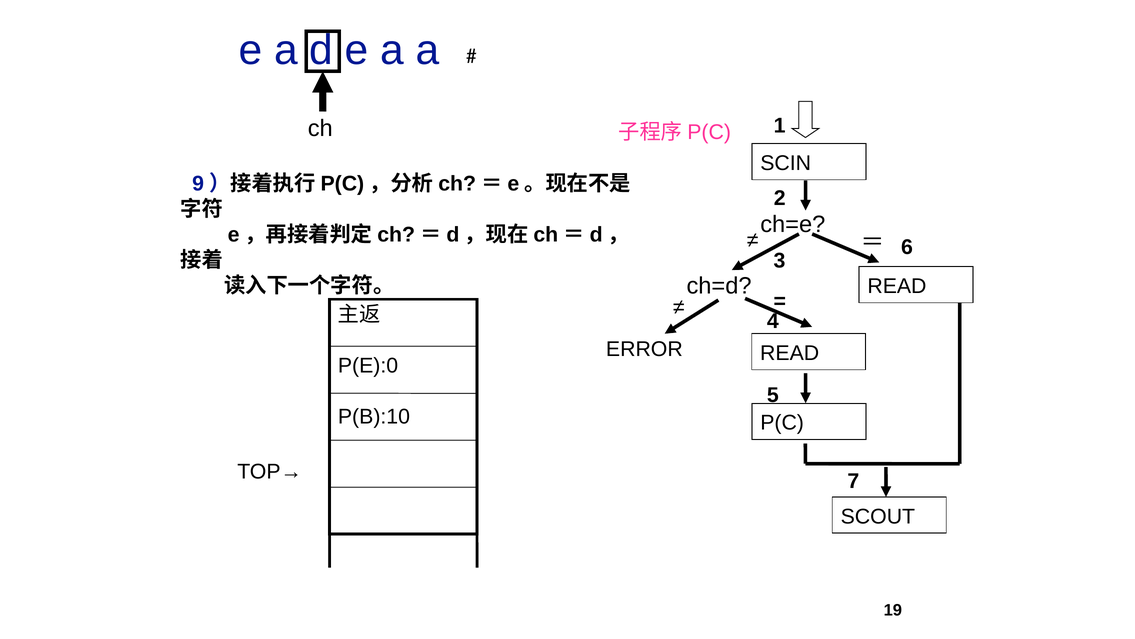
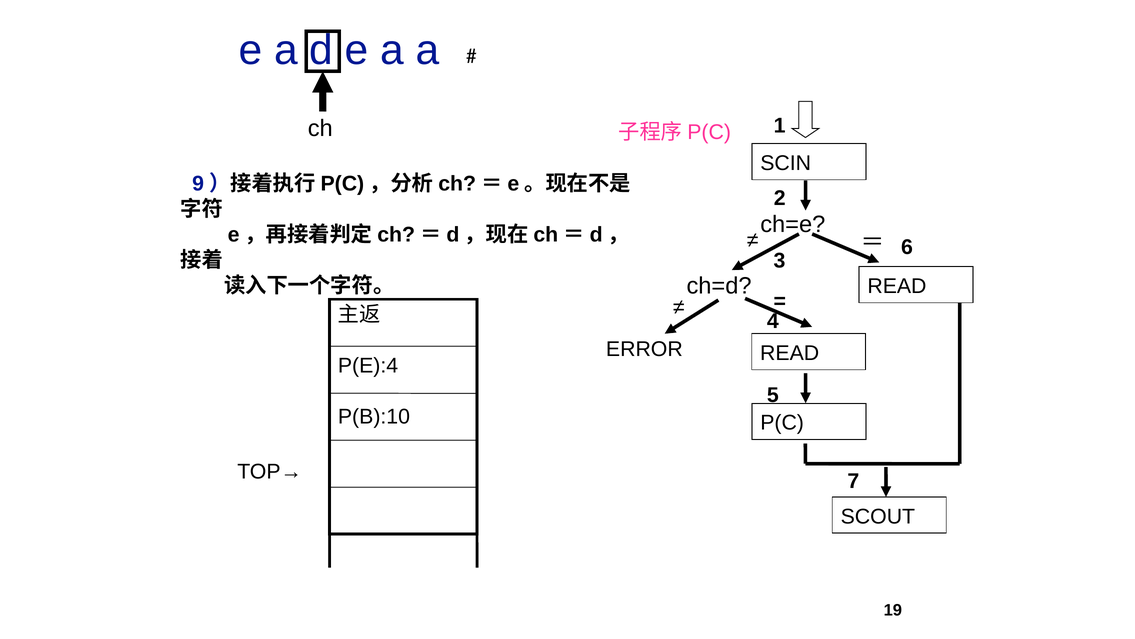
P(E):0: P(E):0 -> P(E):4 (368, 365)
